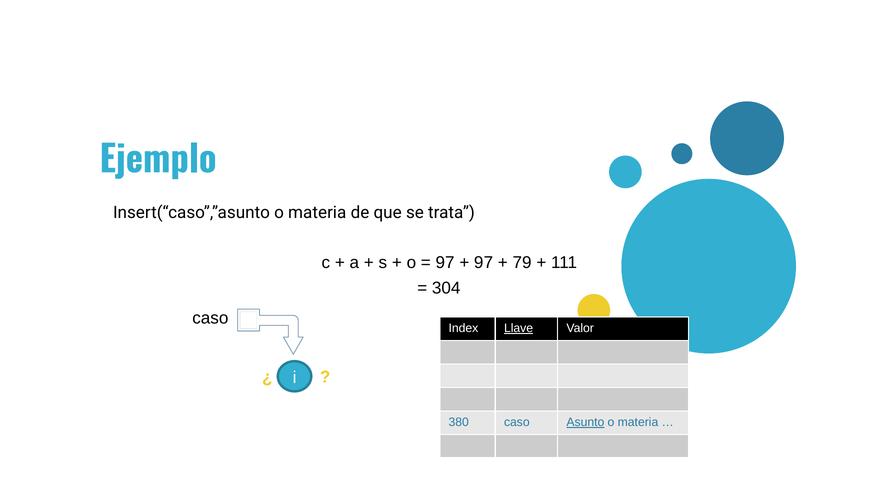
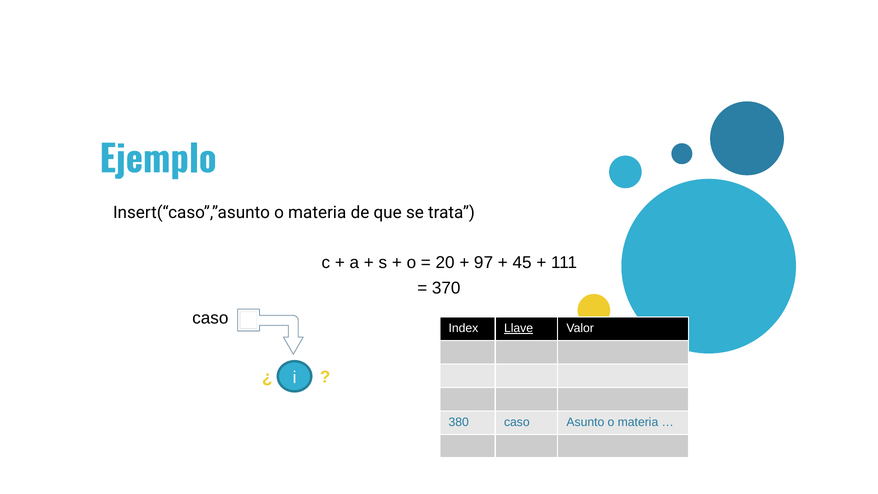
97: 97 -> 20 (445, 263)
79: 79 -> 45 (522, 263)
304: 304 -> 370 (446, 288)
Asunto underline: present -> none (585, 422)
